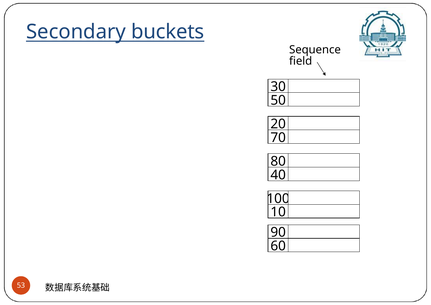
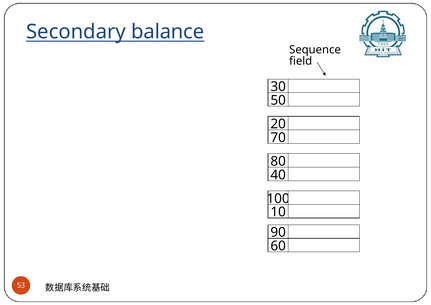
buckets: buckets -> balance (168, 32)
